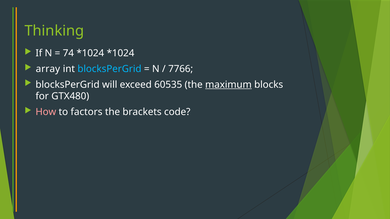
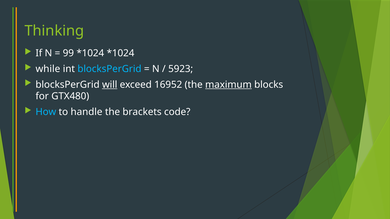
74: 74 -> 99 (68, 53)
array: array -> while (48, 69)
7766: 7766 -> 5923 (181, 69)
will underline: none -> present (110, 85)
60535: 60535 -> 16952 (168, 85)
How colour: pink -> light blue (46, 112)
factors: factors -> handle (87, 112)
